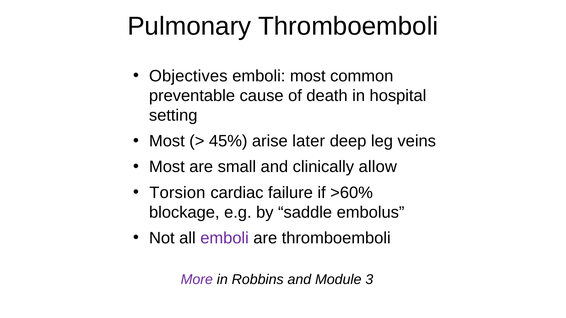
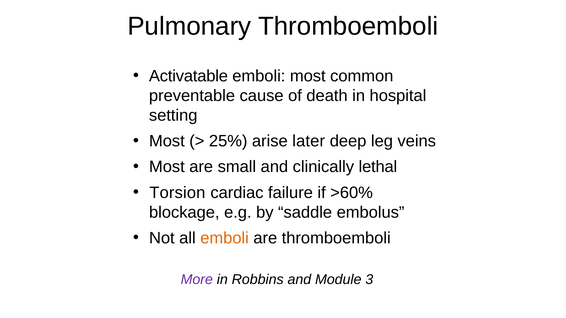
Objectives: Objectives -> Activatable (188, 76)
45%: 45% -> 25% (228, 141)
allow: allow -> lethal (378, 167)
emboli colour: purple -> orange (225, 238)
